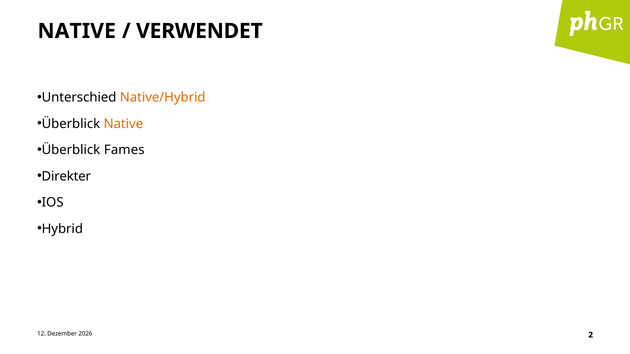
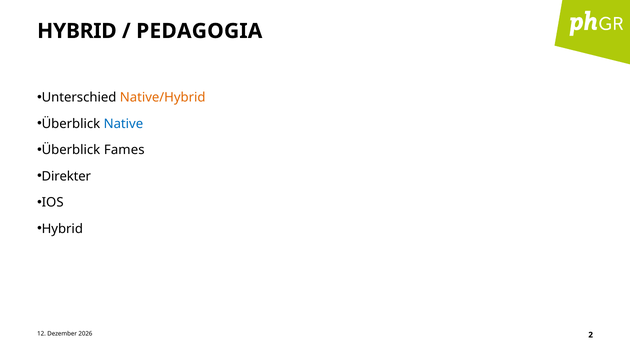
NATIVE: NATIVE -> HYBRID (77, 31)
VERWENDET: VERWENDET -> PEDAGOGIA (199, 31)
Native colour: orange -> blue (123, 124)
